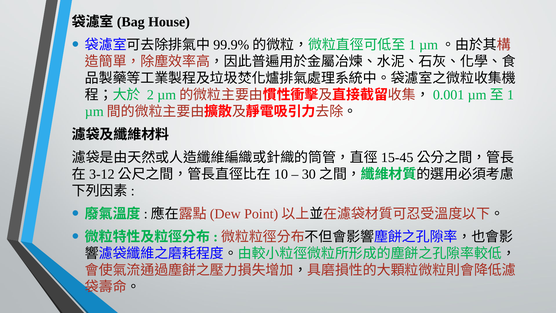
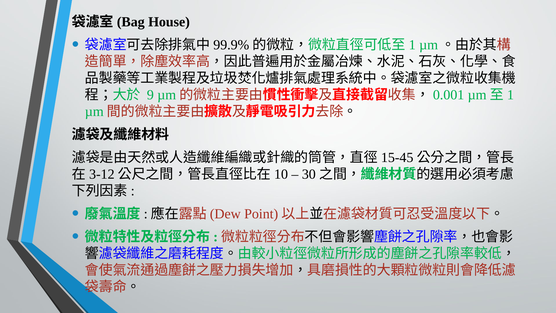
2: 2 -> 9 (150, 95)
